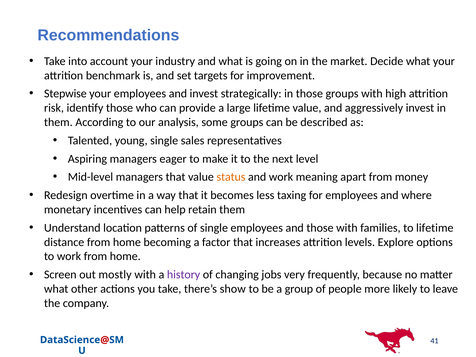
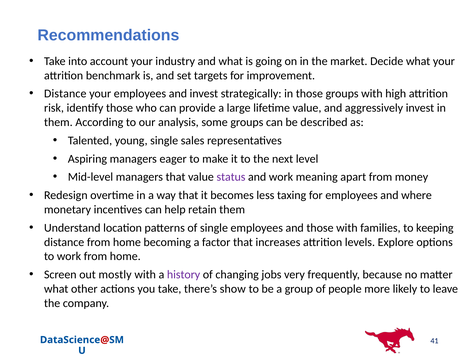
Stepwise: Stepwise -> Distance (65, 94)
status colour: orange -> purple (231, 177)
to lifetime: lifetime -> keeping (435, 228)
